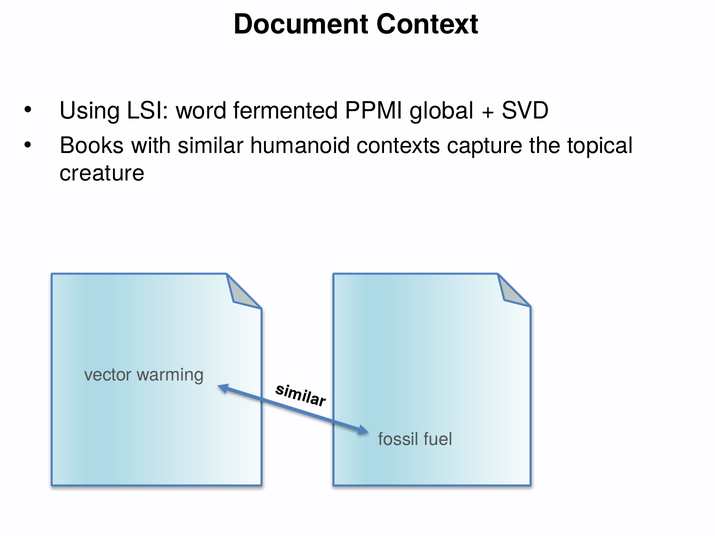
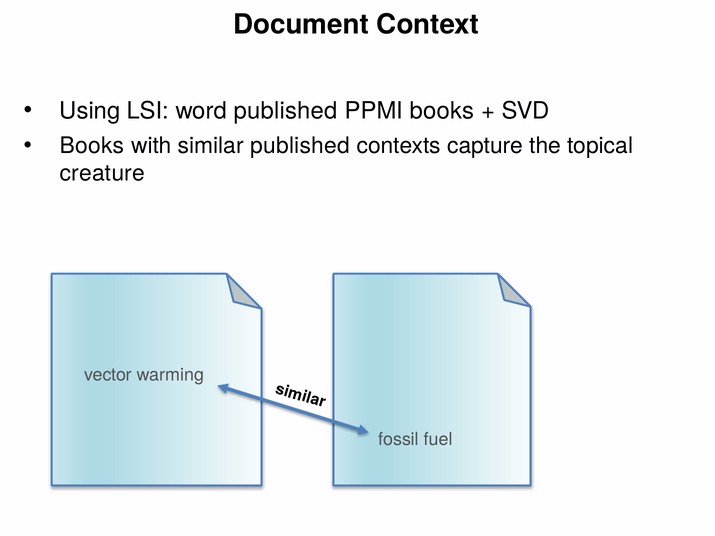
word fermented: fermented -> published (286, 111)
PPMI global: global -> books (442, 111)
similar humanoid: humanoid -> published (300, 146)
